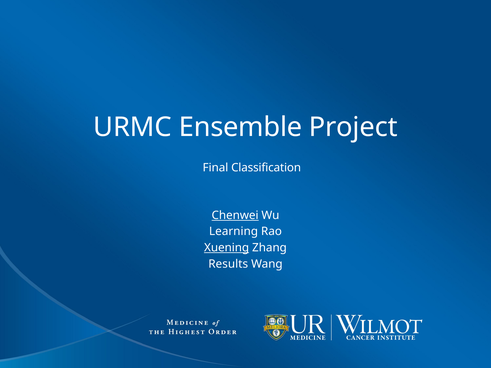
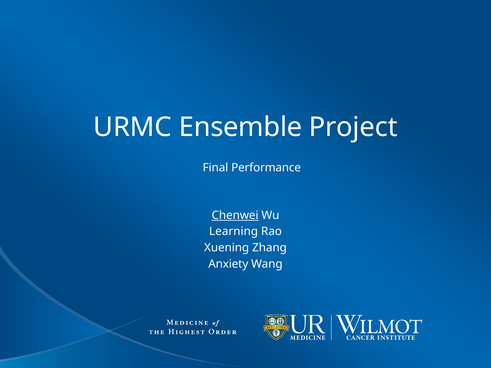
Classification: Classification -> Performance (266, 168)
Xuening underline: present -> none (227, 248)
Results: Results -> Anxiety (228, 264)
